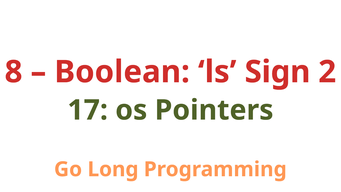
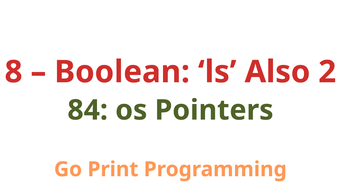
Sign: Sign -> Also (277, 72)
17: 17 -> 84 (88, 110)
Long: Long -> Print (113, 169)
